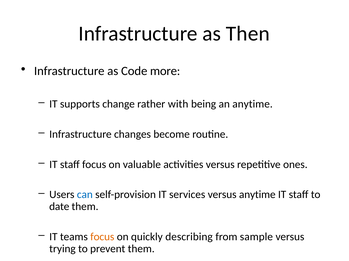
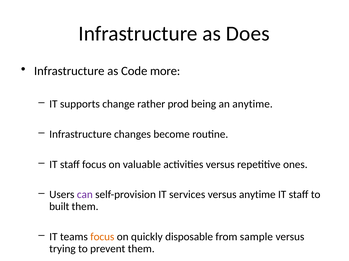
Then: Then -> Does (248, 34)
with: with -> prod (178, 104)
can colour: blue -> purple (85, 195)
date: date -> built (59, 207)
describing: describing -> disposable (189, 237)
